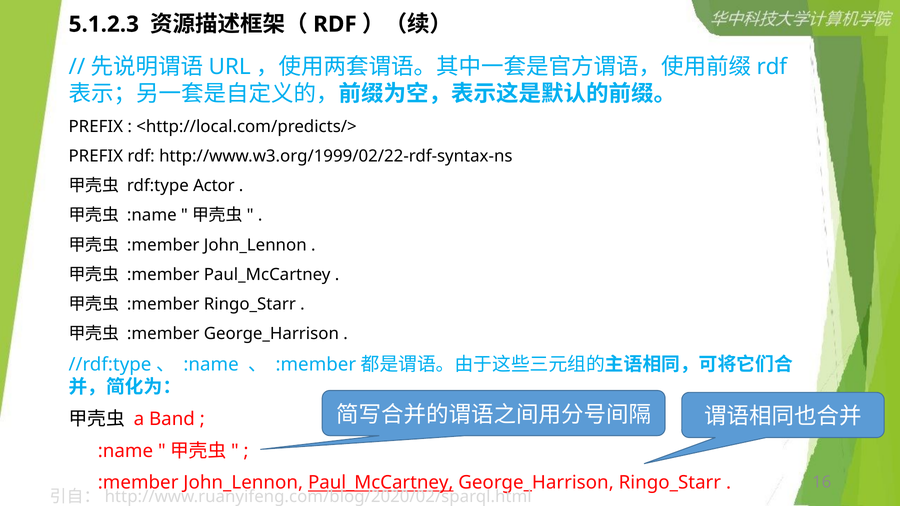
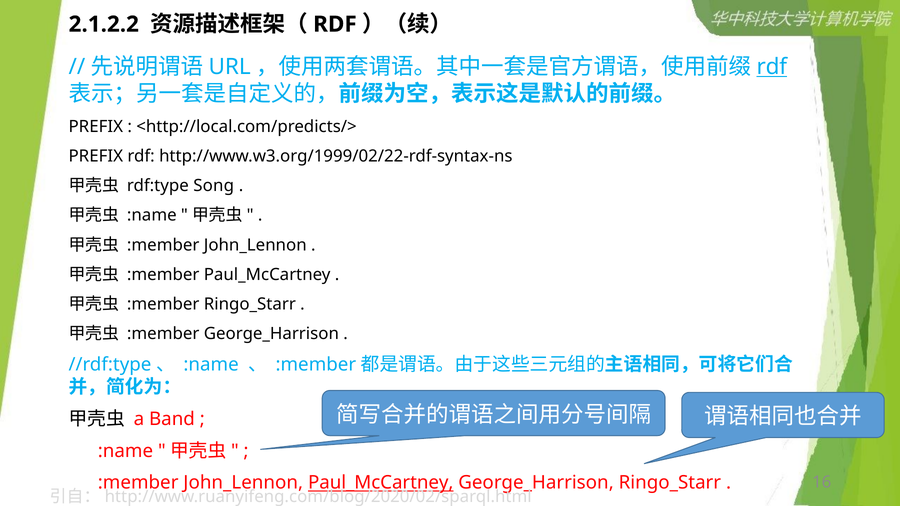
5.1.2.3: 5.1.2.3 -> 2.1.2.2 (104, 24)
rdf underline: none -> present (772, 67)
Actor: Actor -> Song (214, 186)
